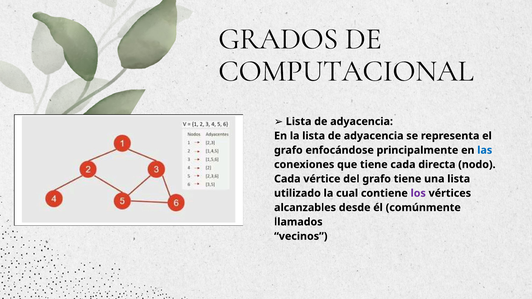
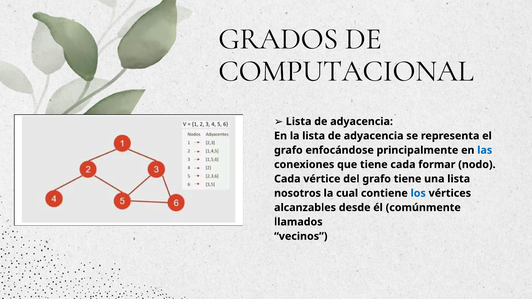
directa: directa -> formar (437, 165)
utilizado: utilizado -> nosotros (297, 193)
los colour: purple -> blue (418, 193)
